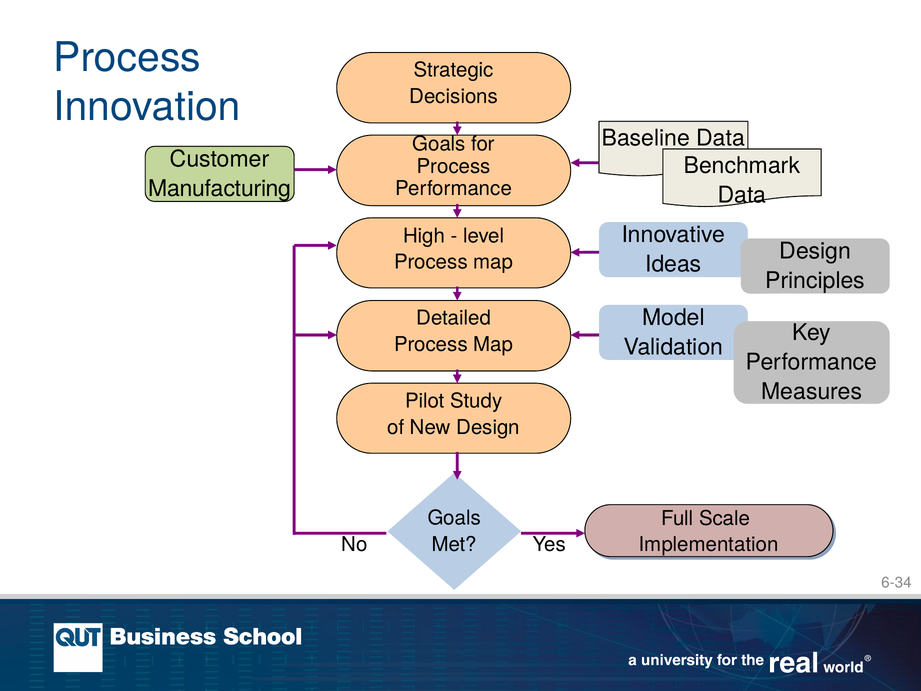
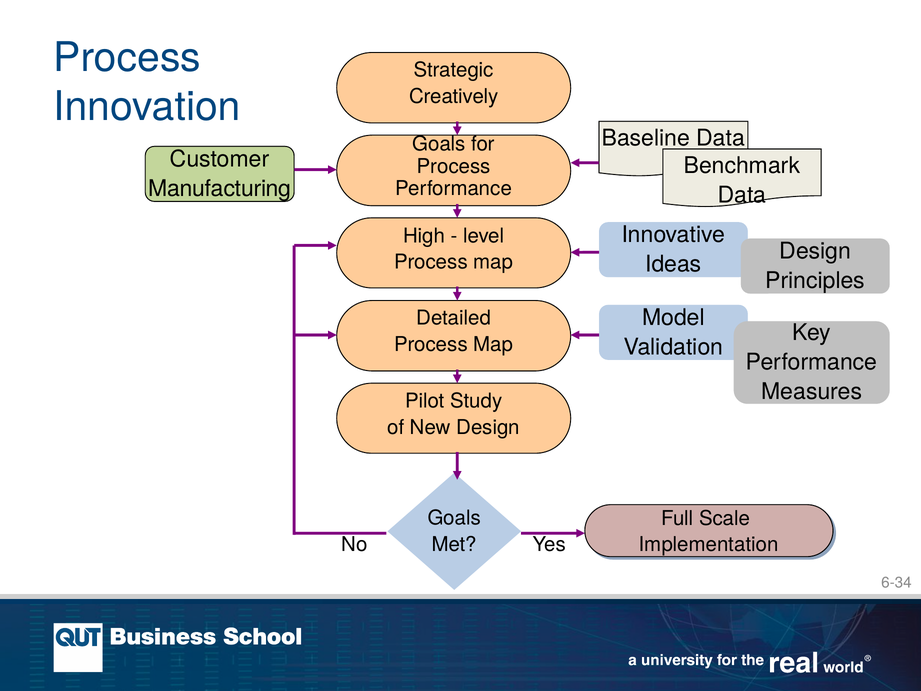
Decisions: Decisions -> Creatively (454, 96)
